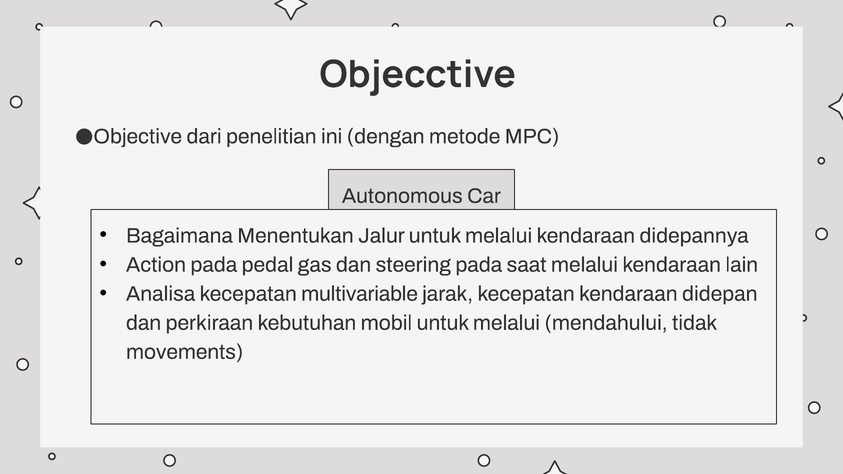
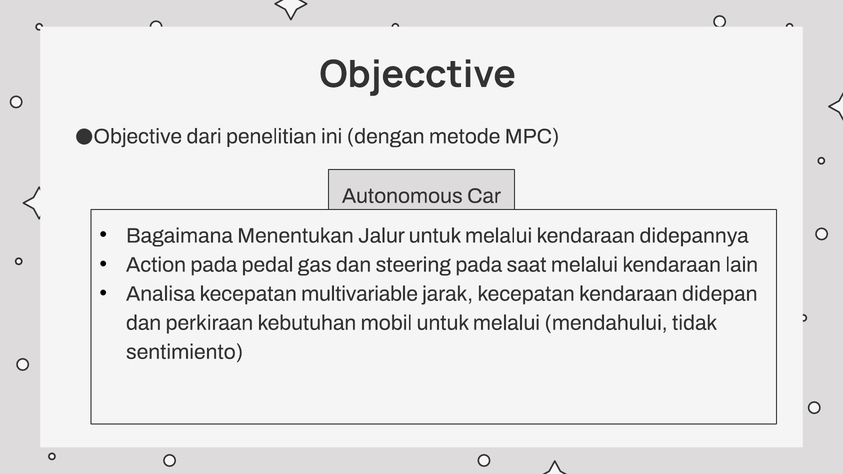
movements: movements -> sentimiento (185, 352)
